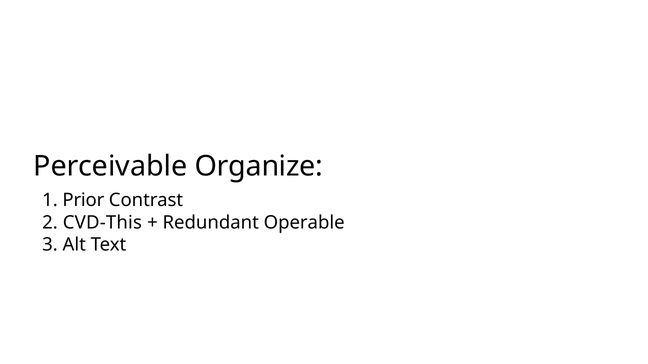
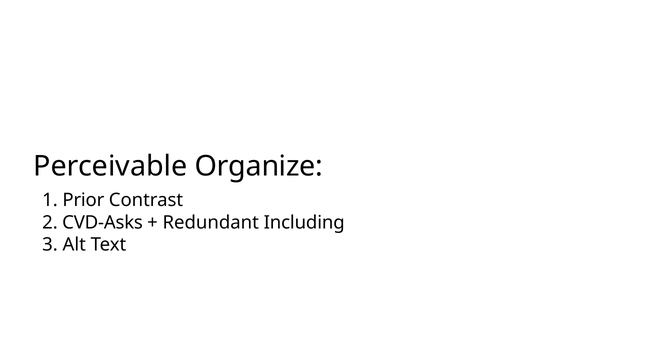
CVD-This: CVD-This -> CVD-Asks (103, 223)
Operable: Operable -> Including (304, 223)
